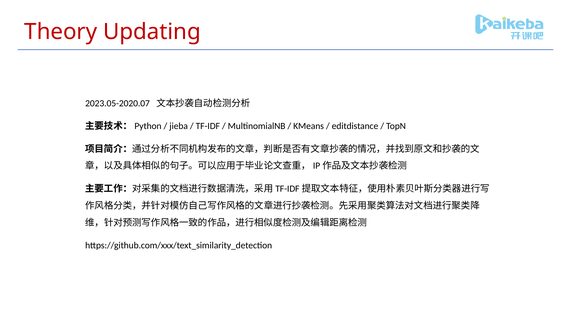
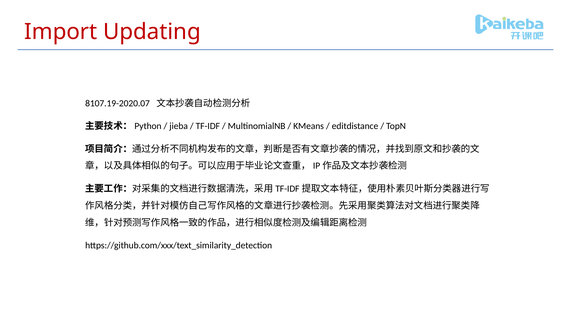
Theory: Theory -> Import (61, 32)
2023.05-2020.07: 2023.05-2020.07 -> 8107.19-2020.07 (118, 103)
